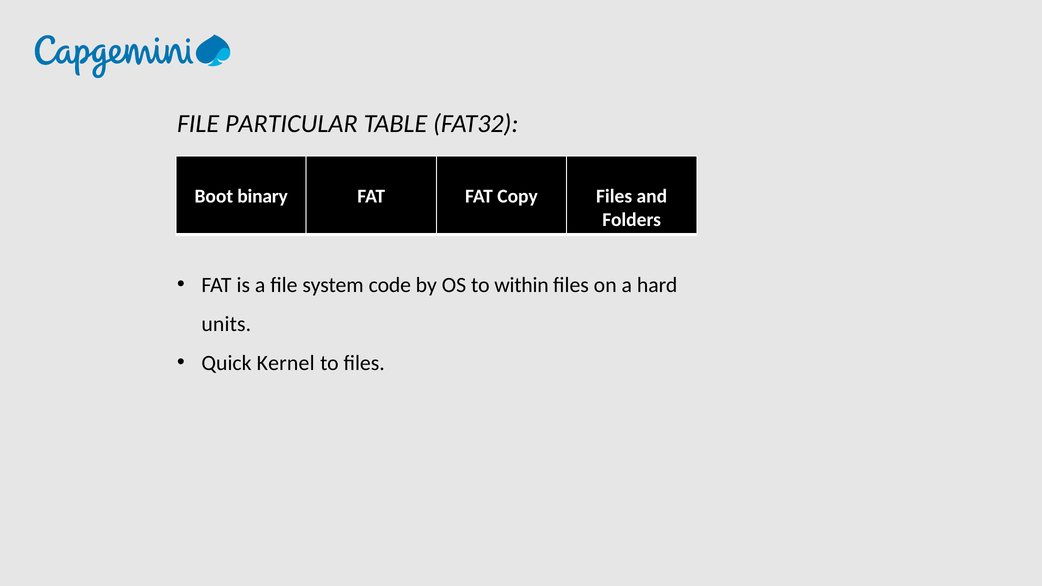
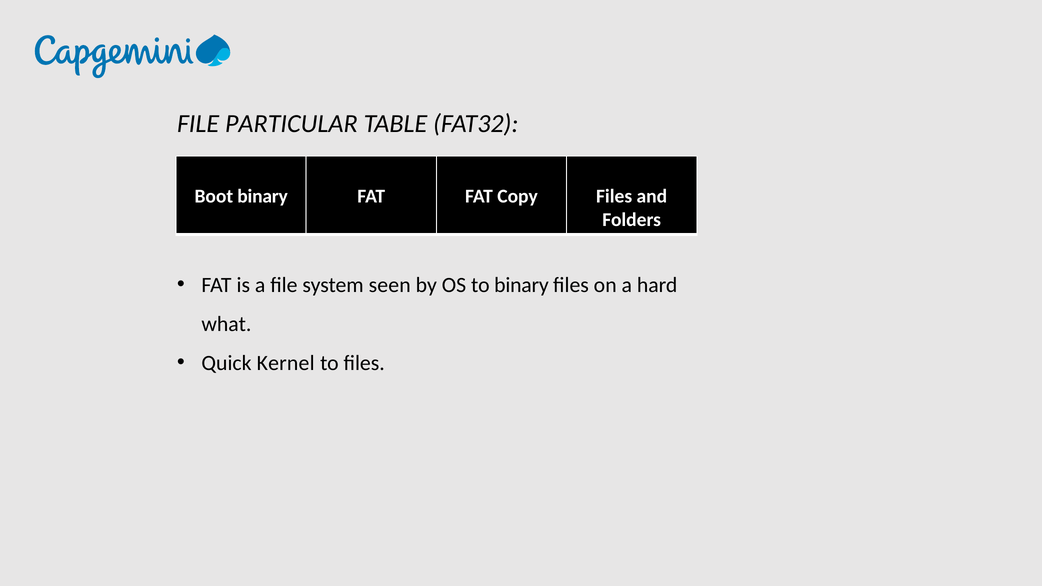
code: code -> seen (390, 285)
to within: within -> binary (521, 285)
units: units -> what (226, 324)
